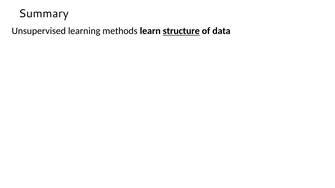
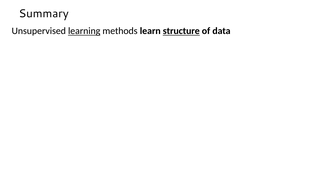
learning underline: none -> present (84, 31)
